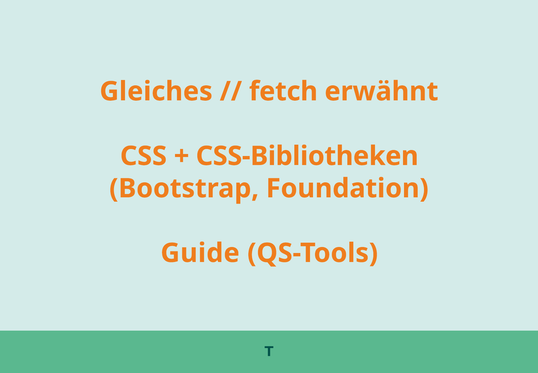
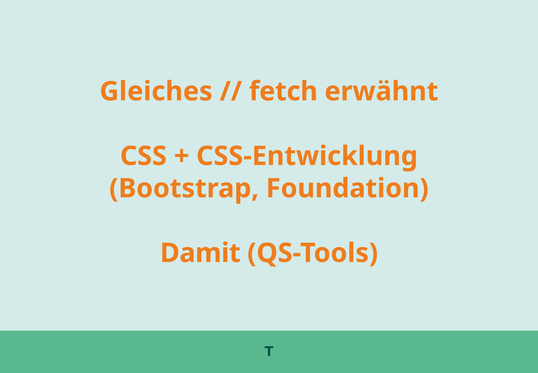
CSS-Bibliotheken: CSS-Bibliotheken -> CSS-Entwicklung (307, 156)
Guide: Guide -> Damit (200, 253)
